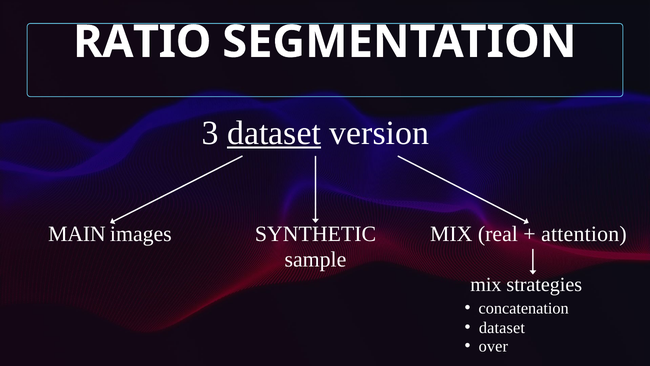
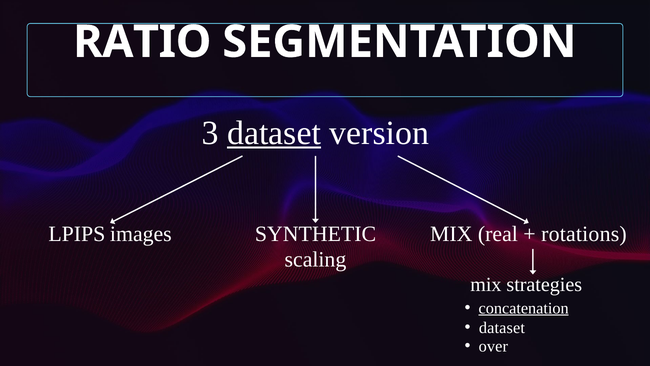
MAIN: MAIN -> LPIPS (77, 234)
attention: attention -> rotations (584, 234)
sample: sample -> scaling (315, 259)
concatenation underline: none -> present (524, 308)
